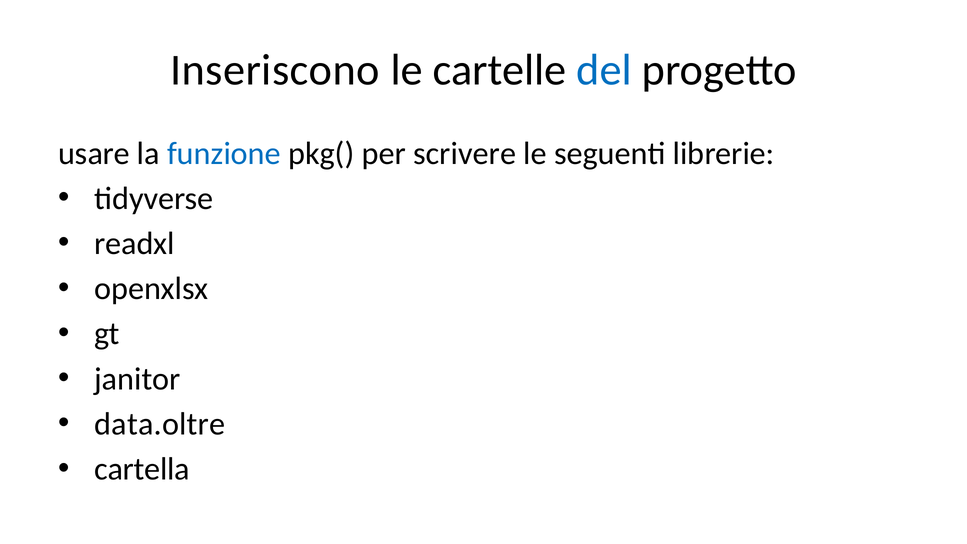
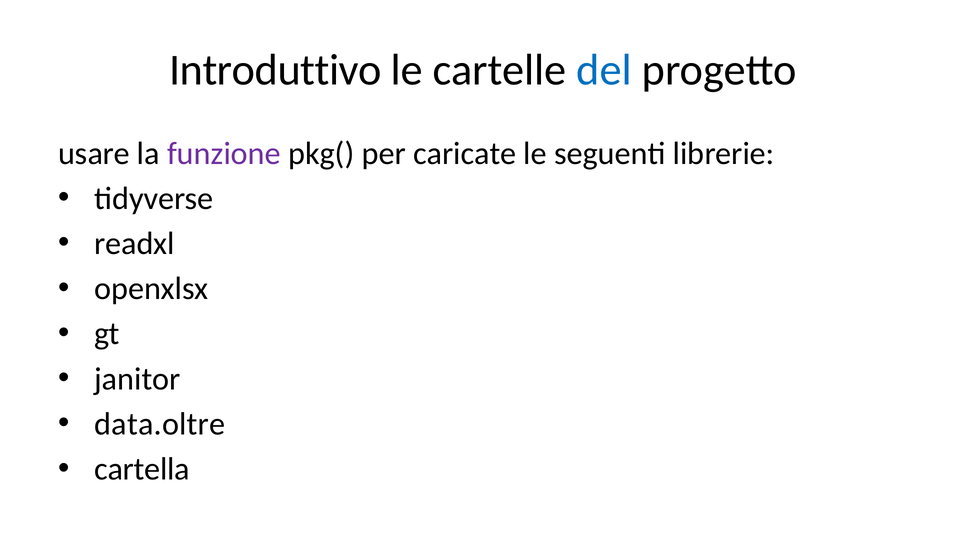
Inseriscono: Inseriscono -> Introduttivo (275, 70)
funzione colour: blue -> purple (224, 153)
scrivere: scrivere -> caricate (465, 153)
